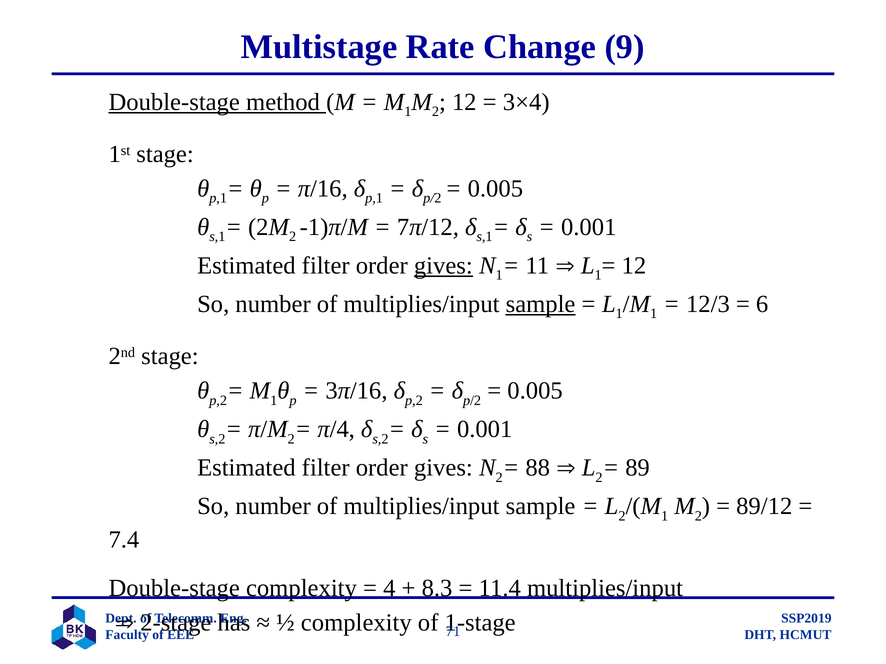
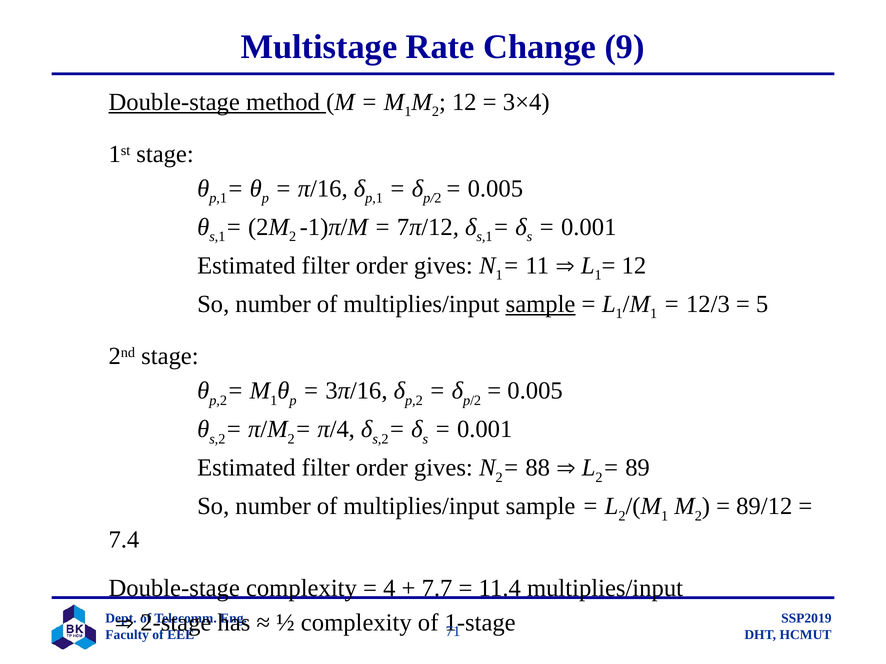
gives underline: present -> none (443, 266)
6: 6 -> 5 (762, 304)
8.3: 8.3 -> 7.7 (437, 588)
